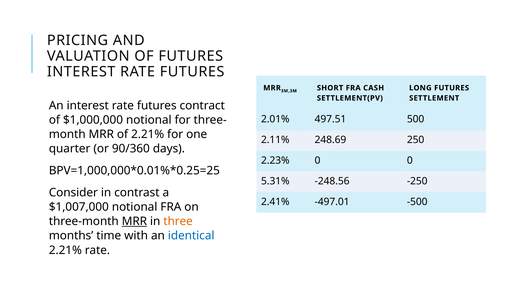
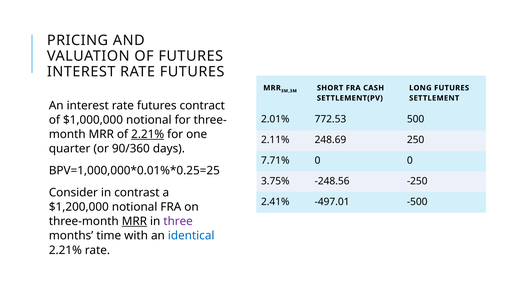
497.51: 497.51 -> 772.53 (330, 119)
2.21% underline: none -> present (148, 135)
2.23%: 2.23% -> 7.71% (275, 161)
5.31%: 5.31% -> 3.75% (275, 182)
$1,007,000: $1,007,000 -> $1,200,000 (79, 207)
three colour: orange -> purple (178, 222)
